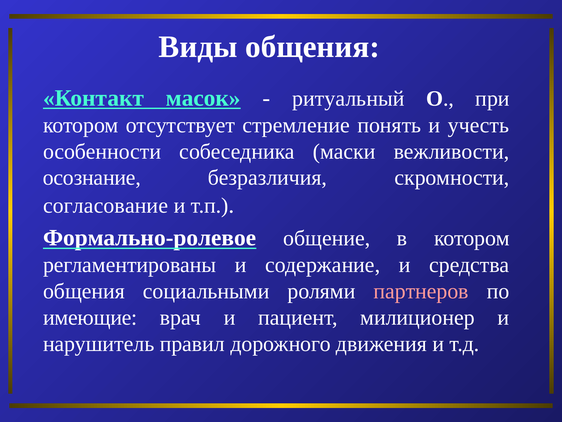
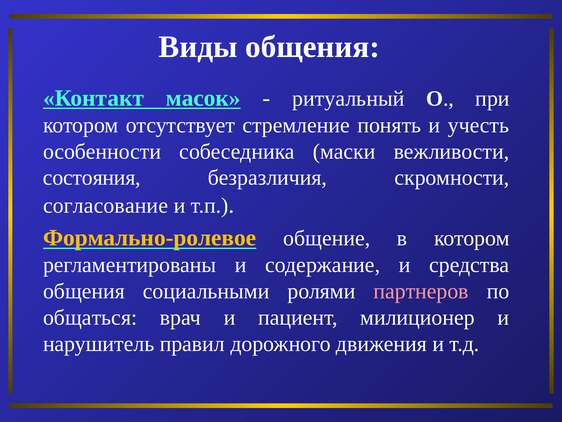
осознание: осознание -> состояния (92, 178)
Формально-ролевое colour: white -> yellow (150, 238)
имеющие: имеющие -> общаться (90, 317)
